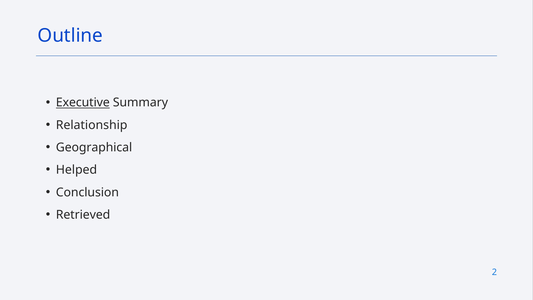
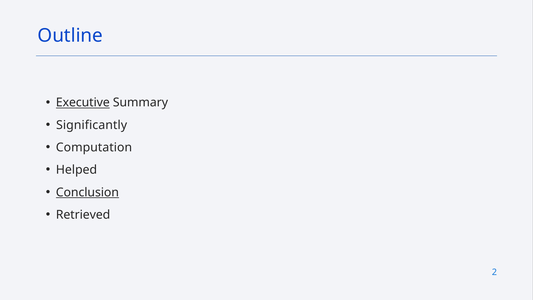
Relationship: Relationship -> Significantly (92, 125)
Geographical: Geographical -> Computation (94, 147)
Conclusion underline: none -> present (87, 192)
